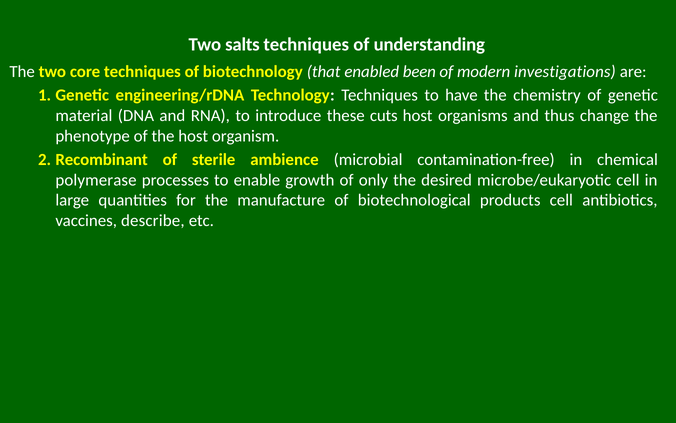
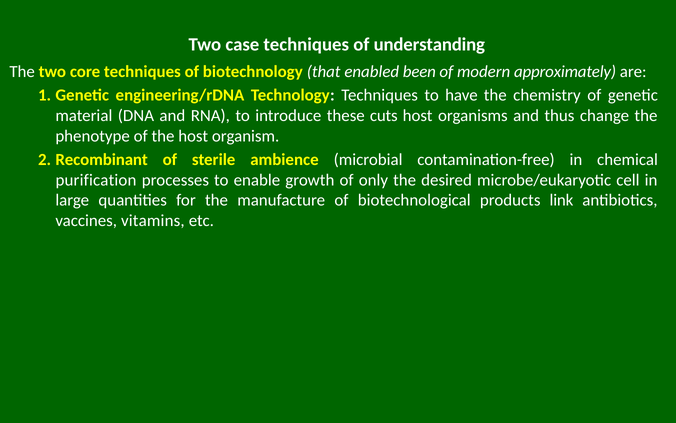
salts: salts -> case (242, 44)
investigations: investigations -> approximately (565, 72)
polymerase: polymerase -> purification (96, 180)
products cell: cell -> link (561, 200)
describe: describe -> vitamins (153, 220)
